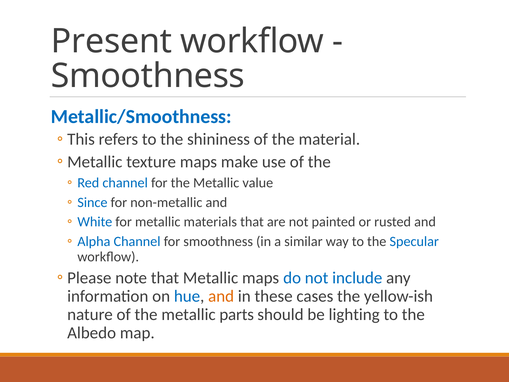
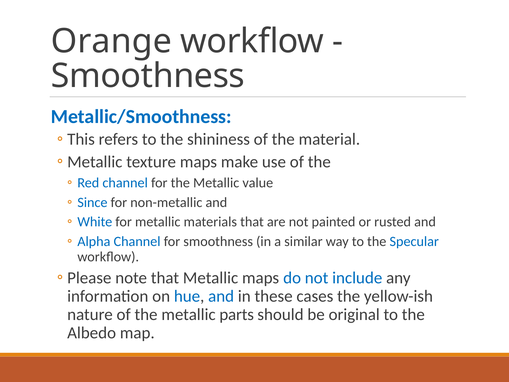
Present: Present -> Orange (111, 41)
and colour: orange -> blue (221, 296)
lighting: lighting -> original (354, 314)
